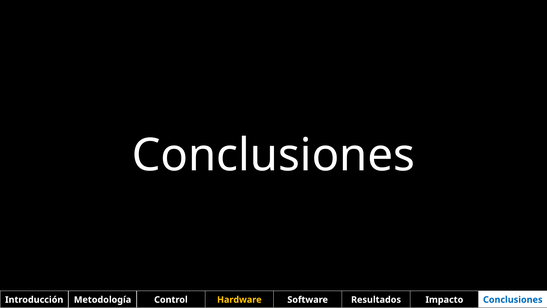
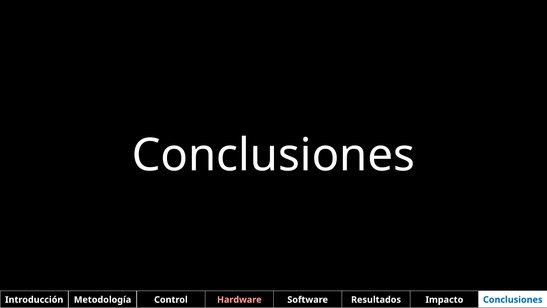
Hardware colour: yellow -> pink (239, 299)
